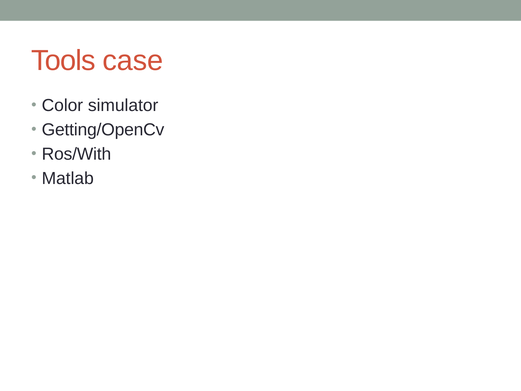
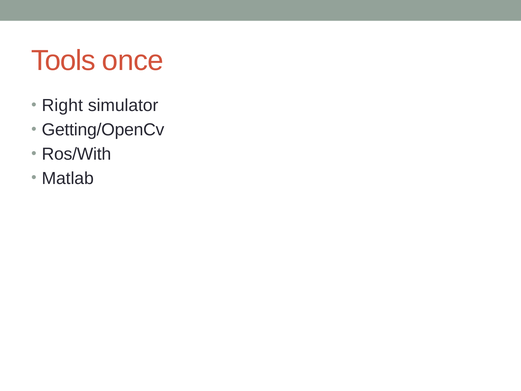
case: case -> once (133, 61)
Color: Color -> Right (62, 105)
